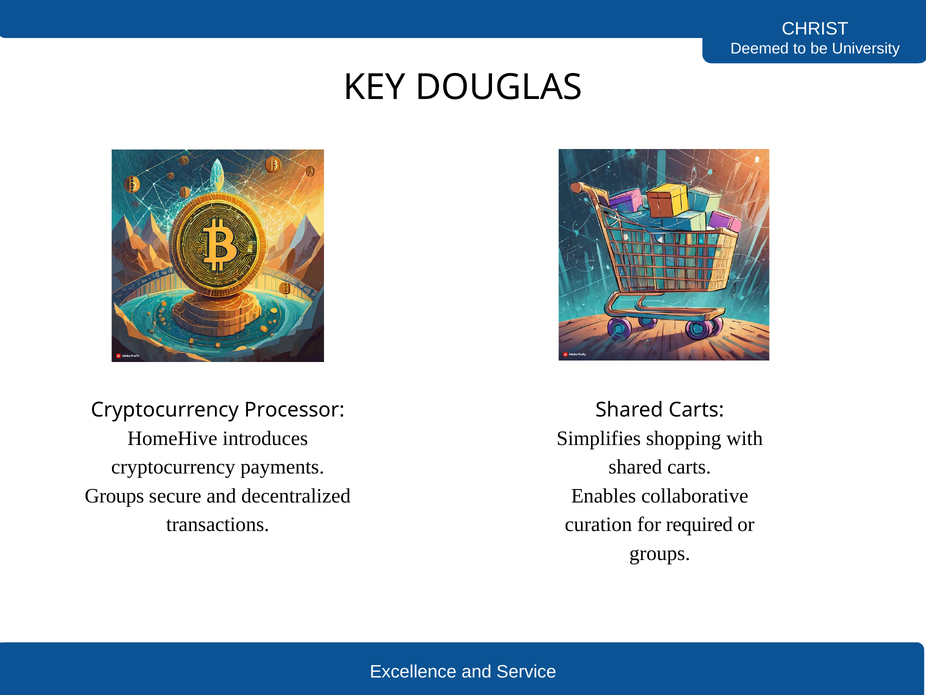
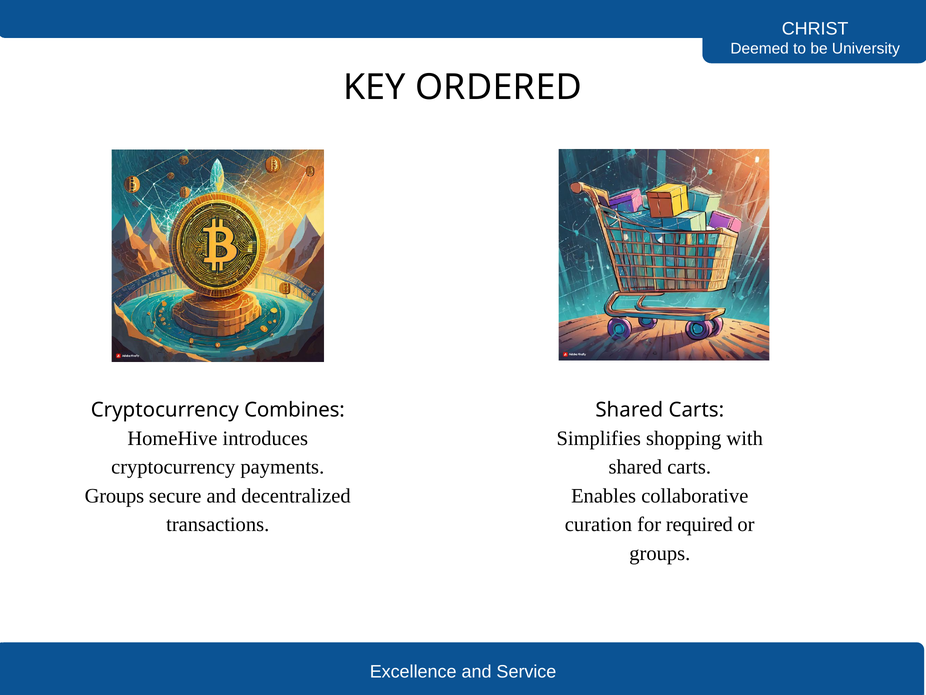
DOUGLAS: DOUGLAS -> ORDERED (499, 87)
Processor: Processor -> Combines (295, 409)
